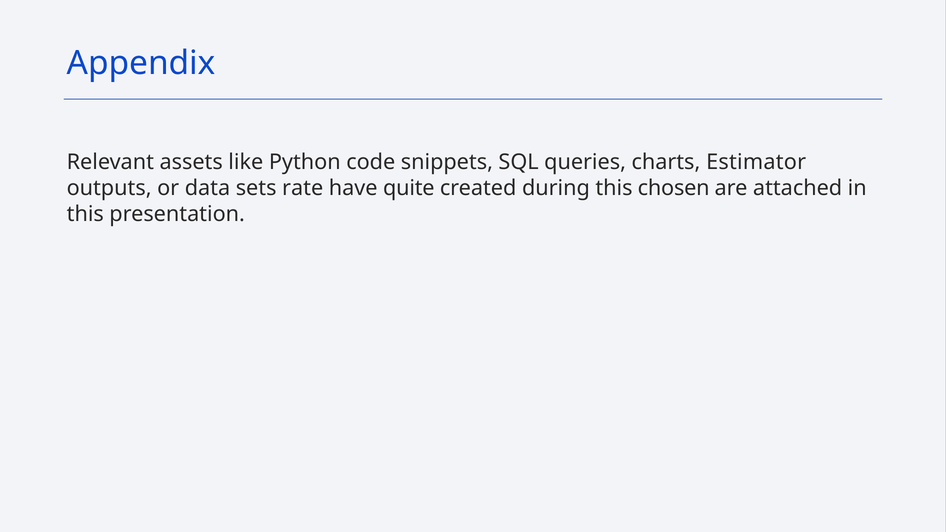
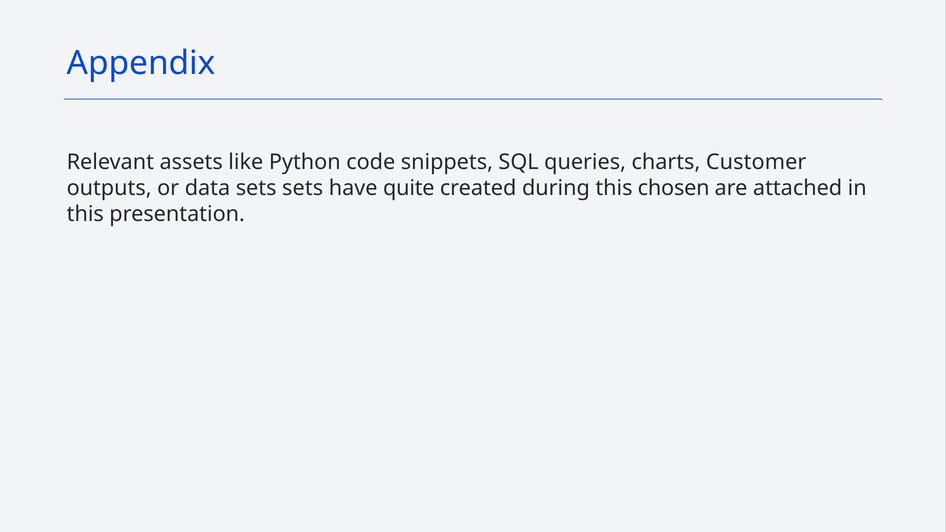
Estimator: Estimator -> Customer (756, 162)
sets rate: rate -> sets (303, 188)
